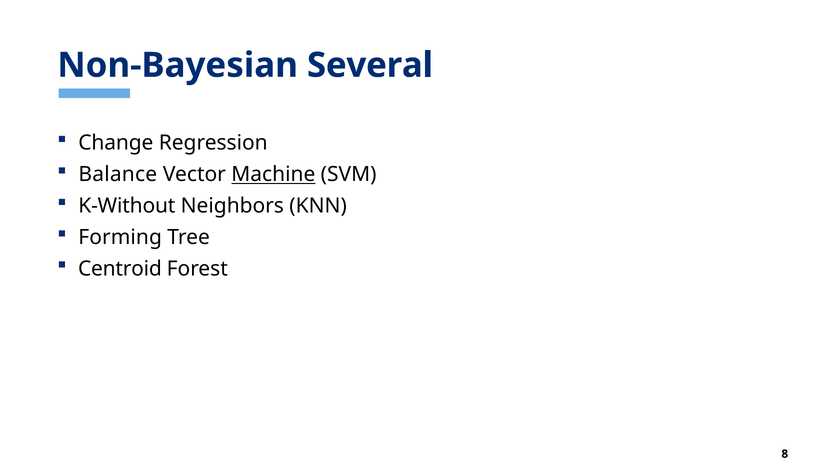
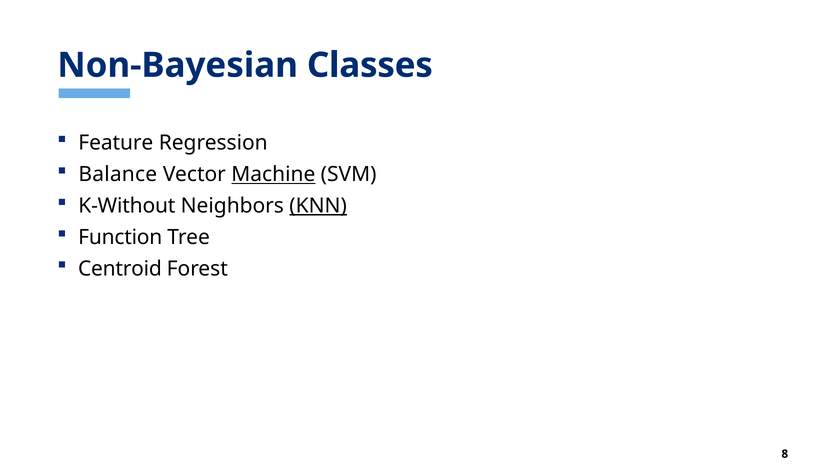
Several: Several -> Classes (370, 65)
Change: Change -> Feature (116, 143)
KNN underline: none -> present (318, 206)
Forming: Forming -> Function (120, 237)
